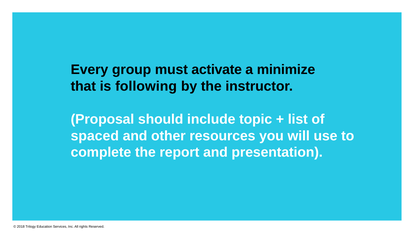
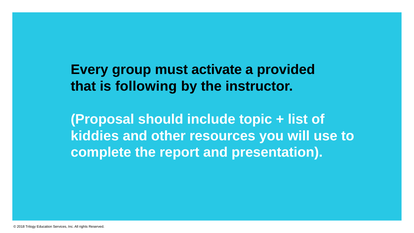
minimize: minimize -> provided (286, 70)
spaced: spaced -> kiddies (95, 136)
